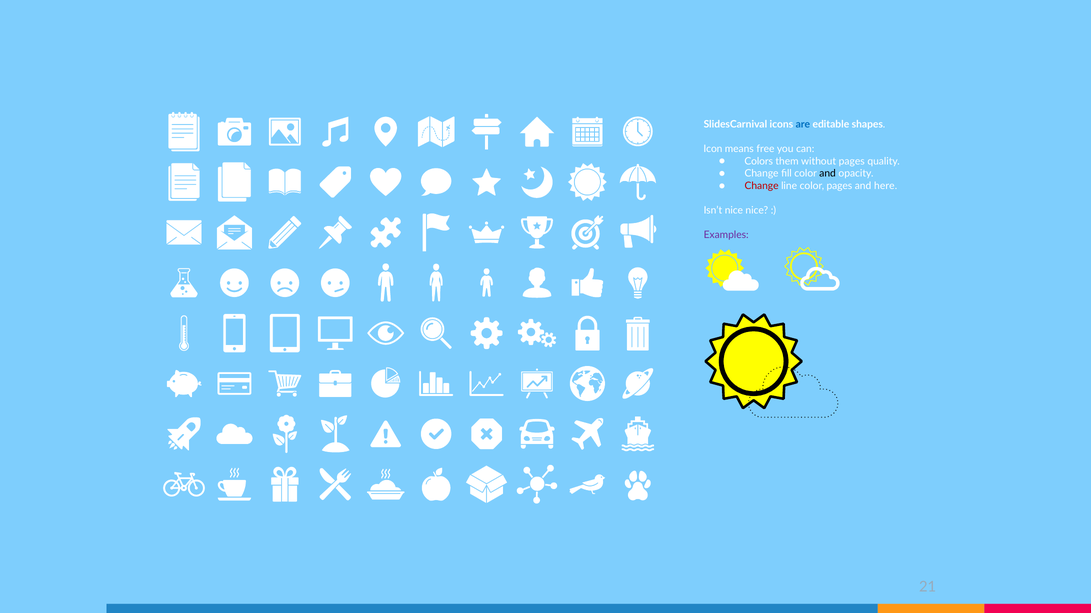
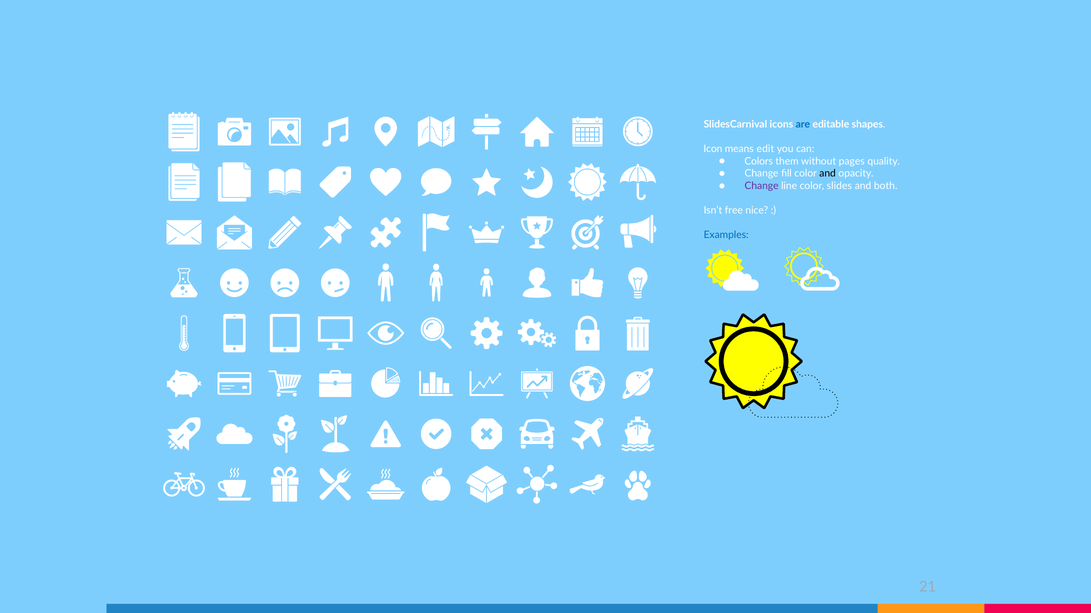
free: free -> edit (765, 149)
Change colour: red -> purple (762, 186)
color pages: pages -> slides (839, 186)
here: here -> both (886, 186)
Isn’t nice: nice -> free (734, 211)
Examples colour: purple -> blue (726, 235)
